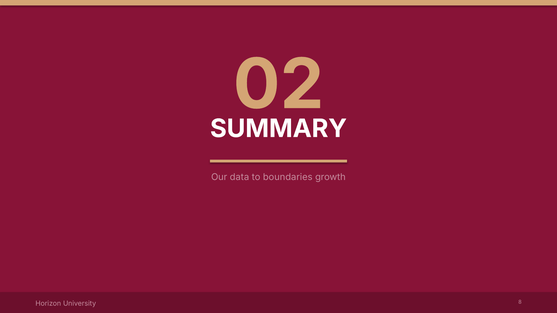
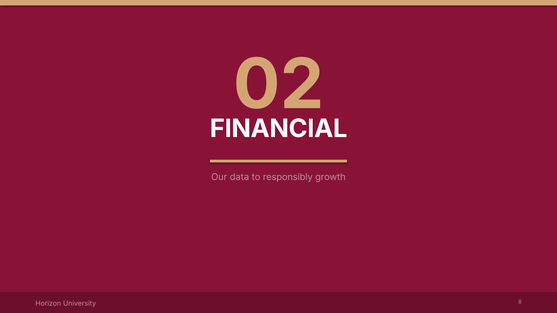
SUMMARY: SUMMARY -> FINANCIAL (279, 129)
boundaries: boundaries -> responsibly (288, 177)
